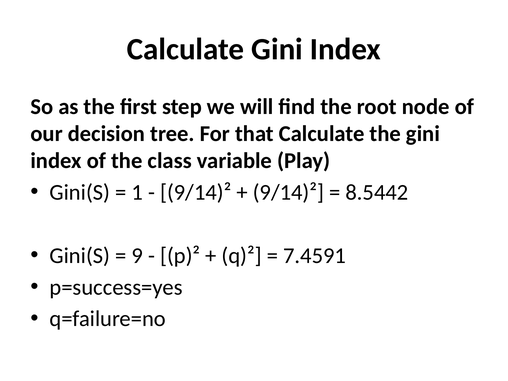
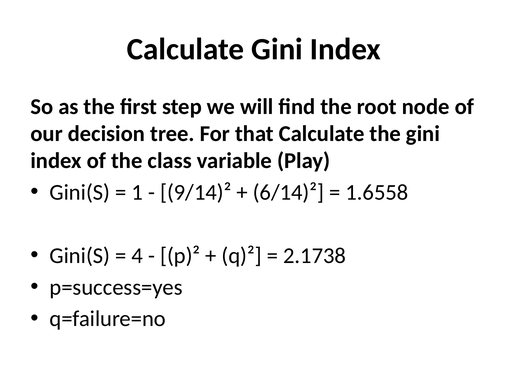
9/14)²: 9/14)² -> 6/14)² (288, 192)
8.5442: 8.5442 -> 1.6558 (377, 192)
9: 9 -> 4 (137, 256)
7.4591: 7.4591 -> 2.1738 (315, 256)
